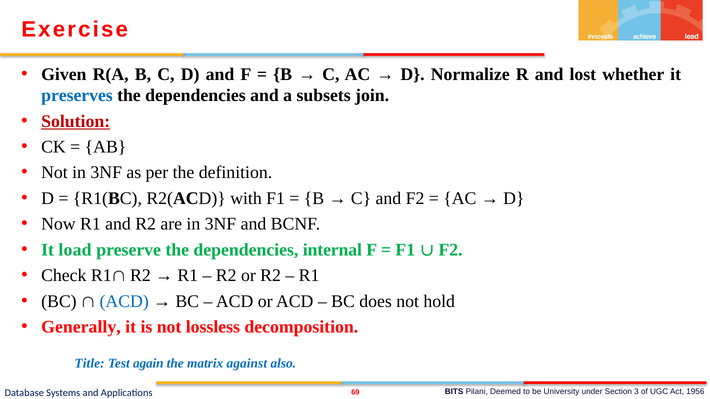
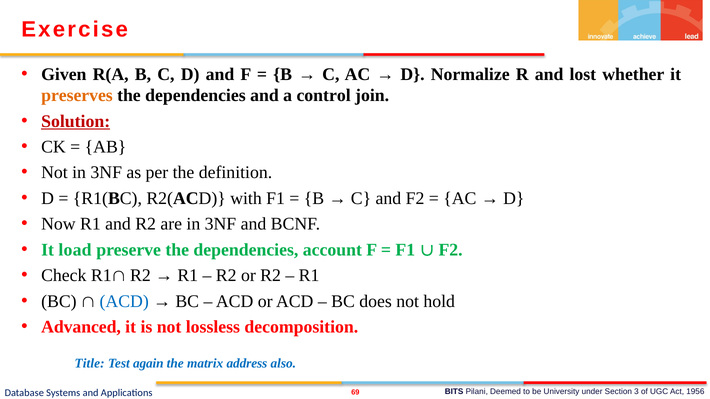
preserves colour: blue -> orange (77, 96)
subsets: subsets -> control (324, 96)
internal: internal -> account (332, 250)
Generally: Generally -> Advanced (81, 327)
against: against -> address (247, 364)
